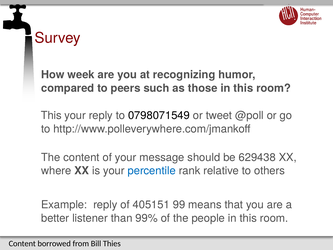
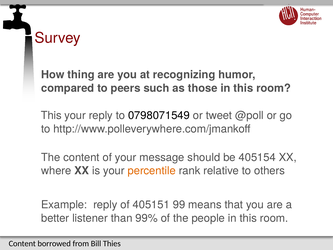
week: week -> thing (81, 75)
629438: 629438 -> 405154 (257, 157)
percentile colour: blue -> orange (152, 171)
